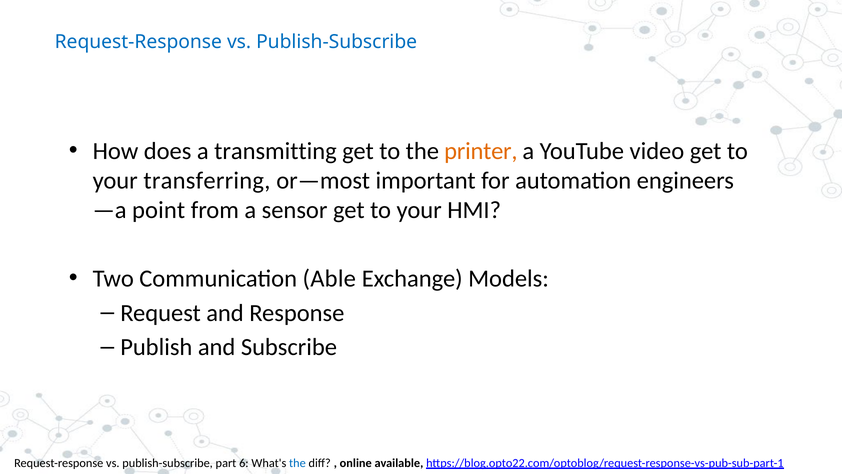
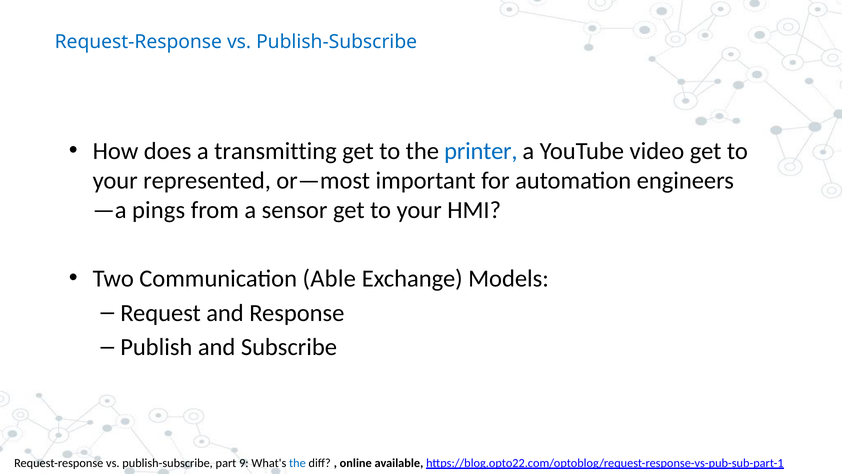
printer colour: orange -> blue (481, 151)
transferring: transferring -> represented (207, 180)
point: point -> pings (159, 210)
6: 6 -> 9 (244, 463)
